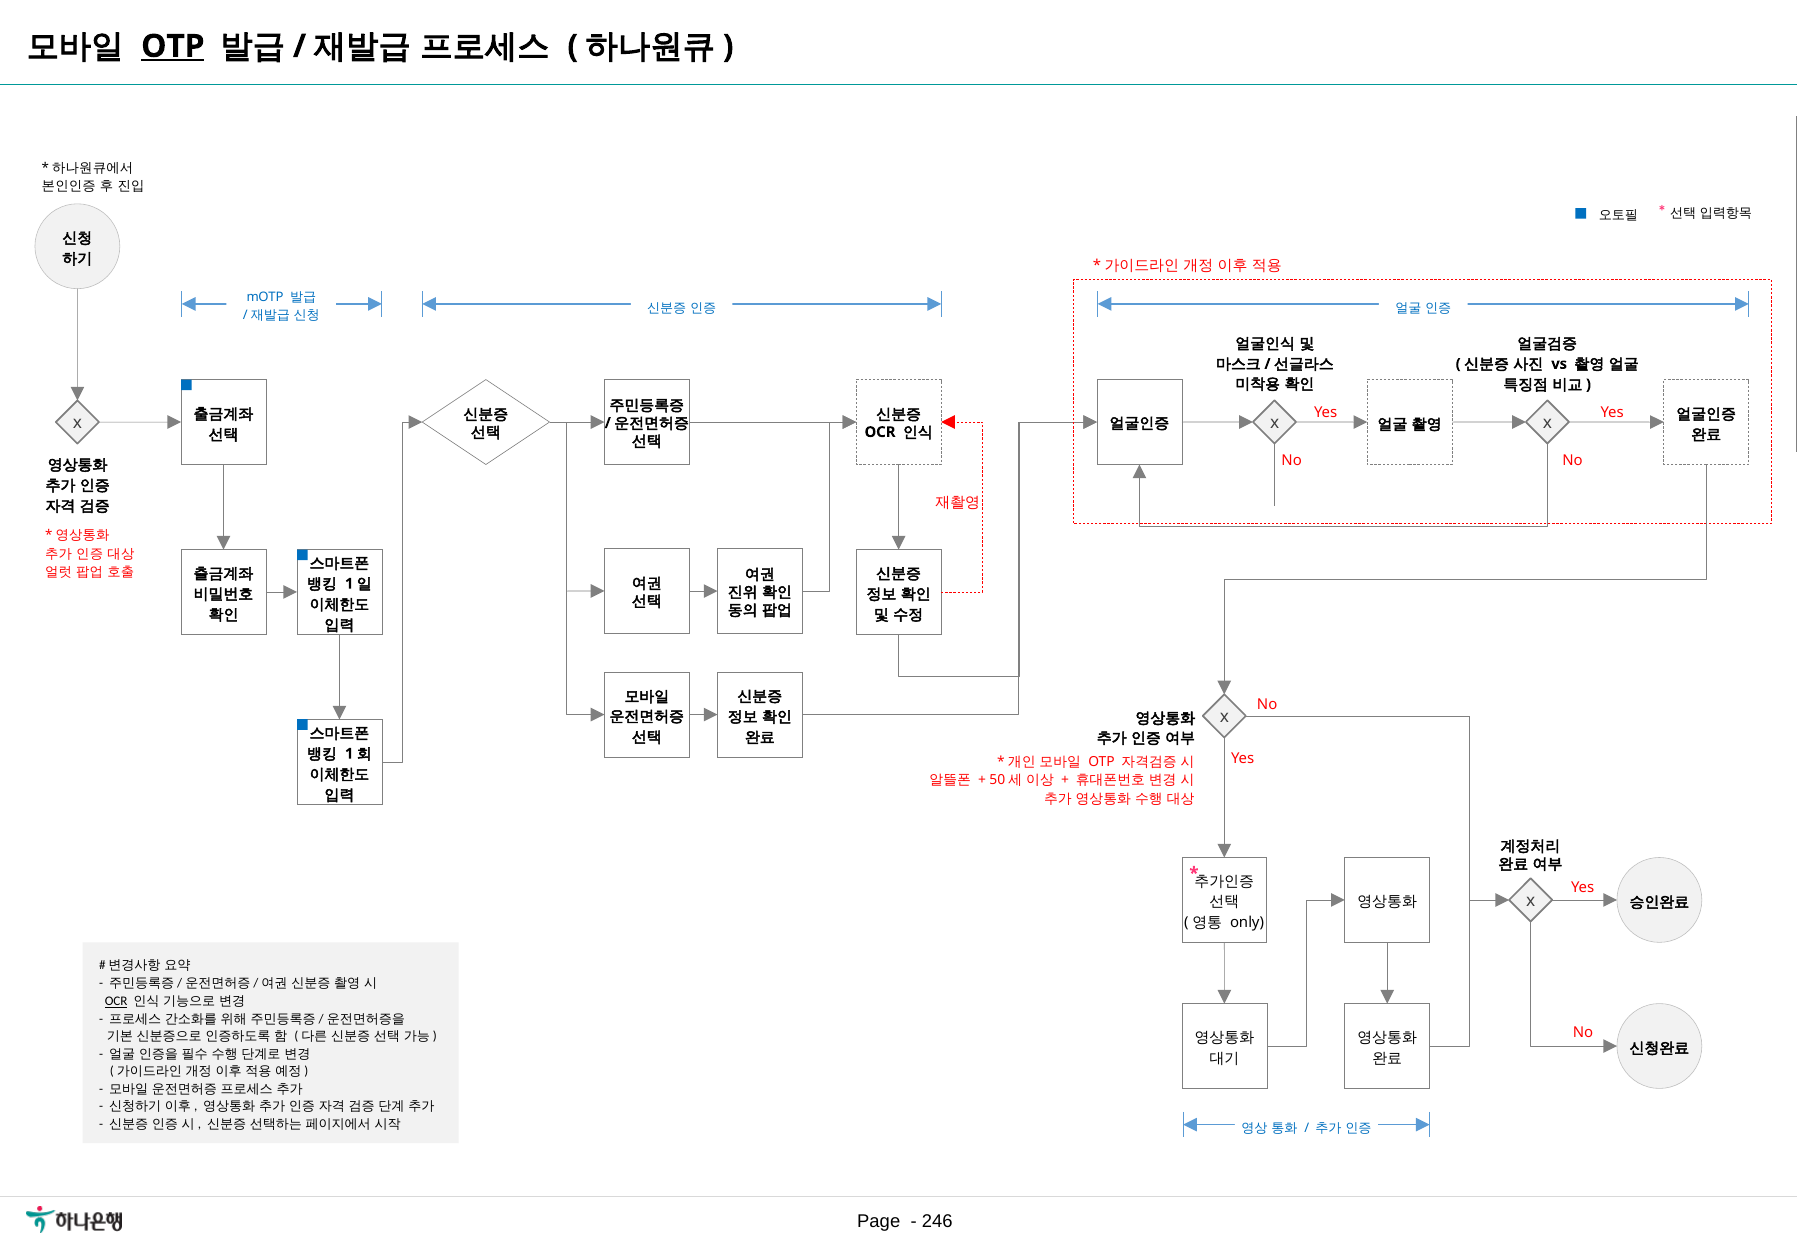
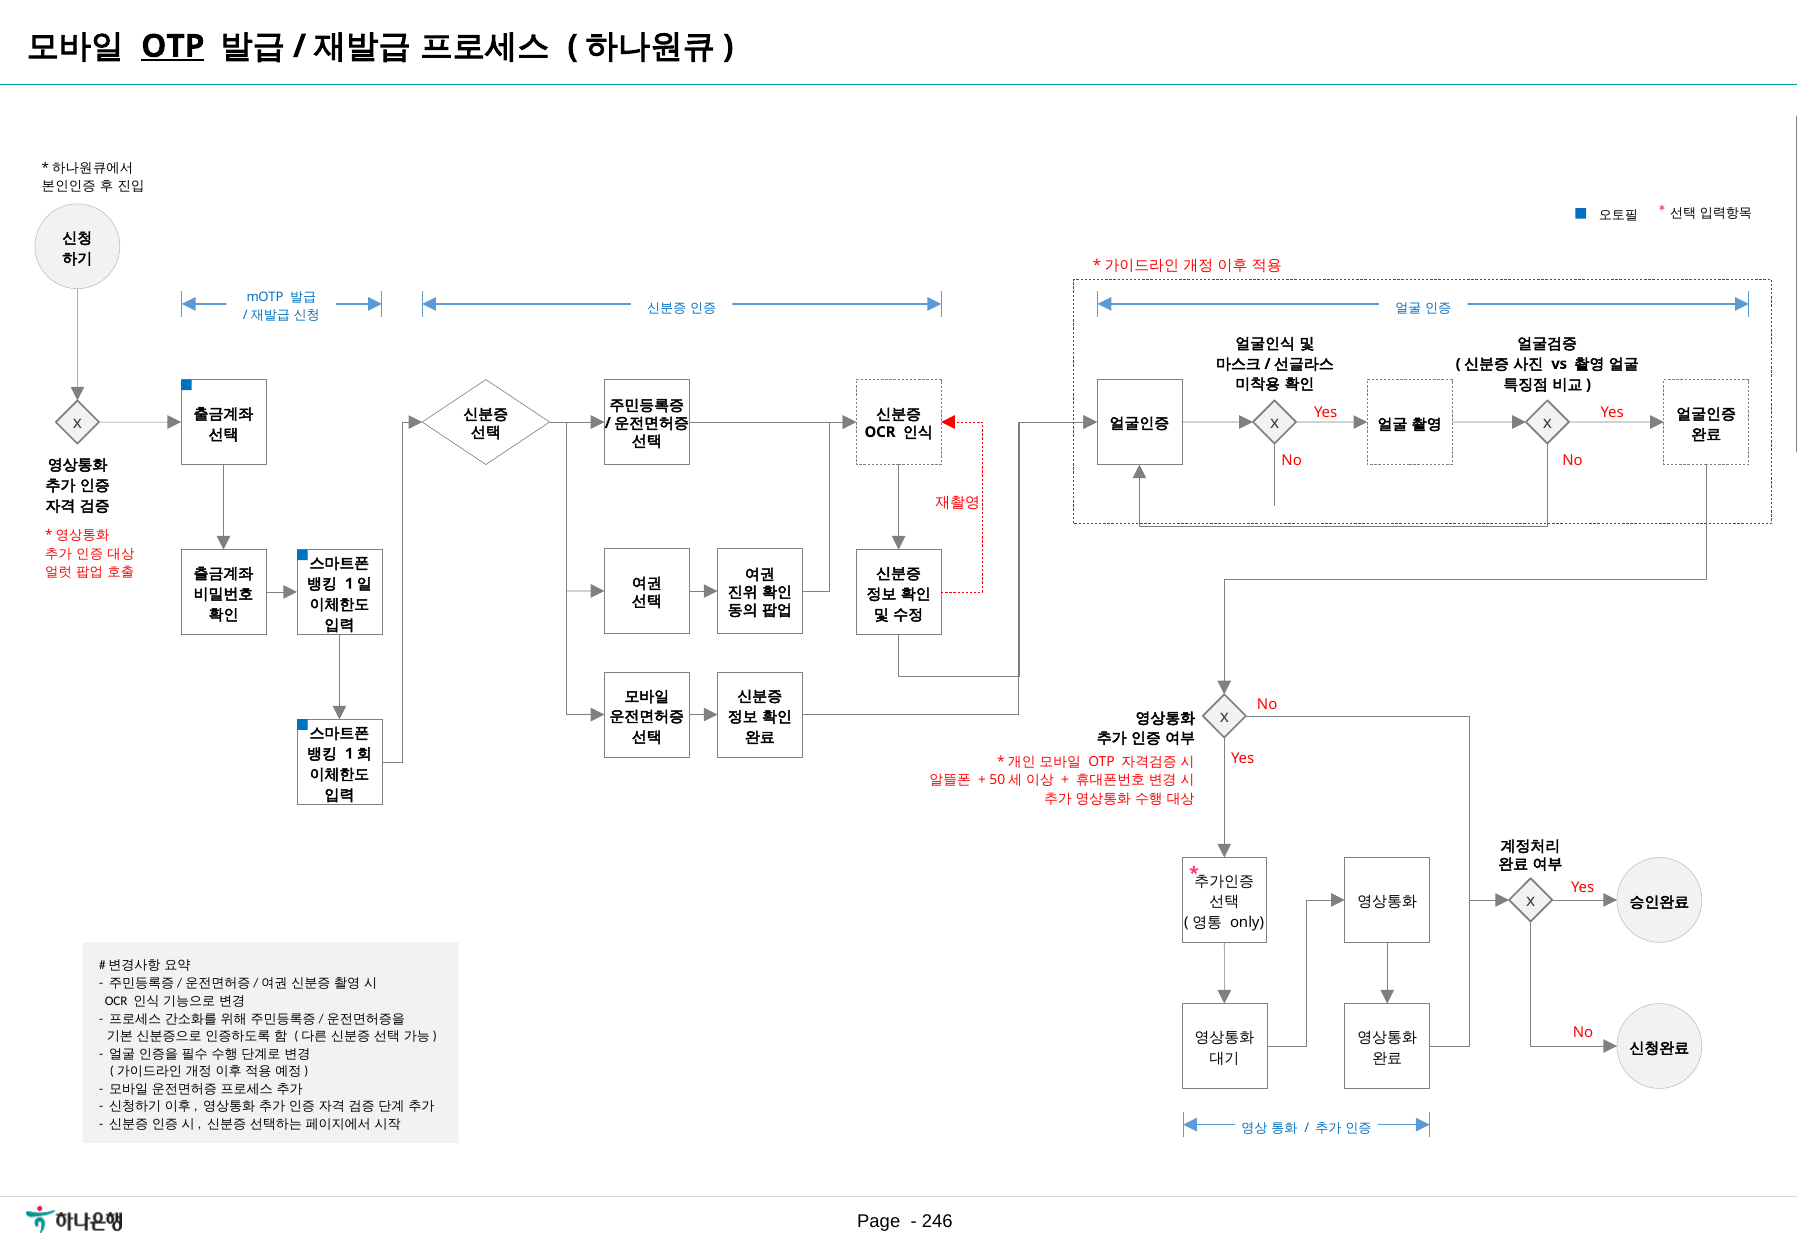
OCR underline: present -> none (116, 1002)
